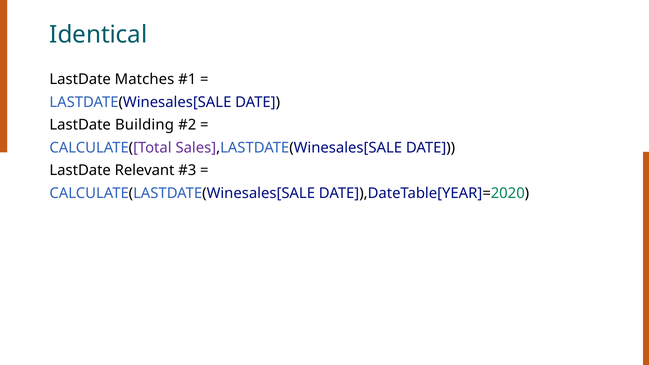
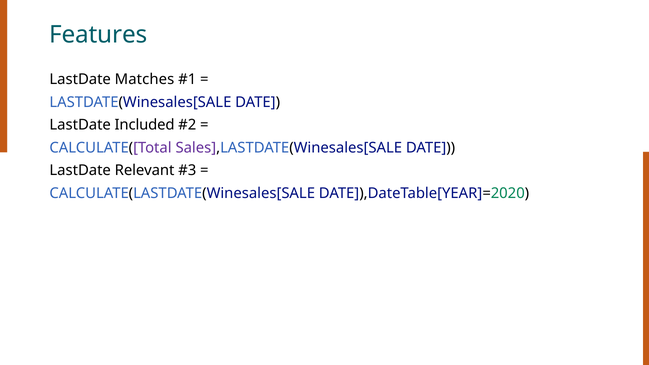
Identical: Identical -> Features (98, 35)
Building: Building -> Included (145, 125)
